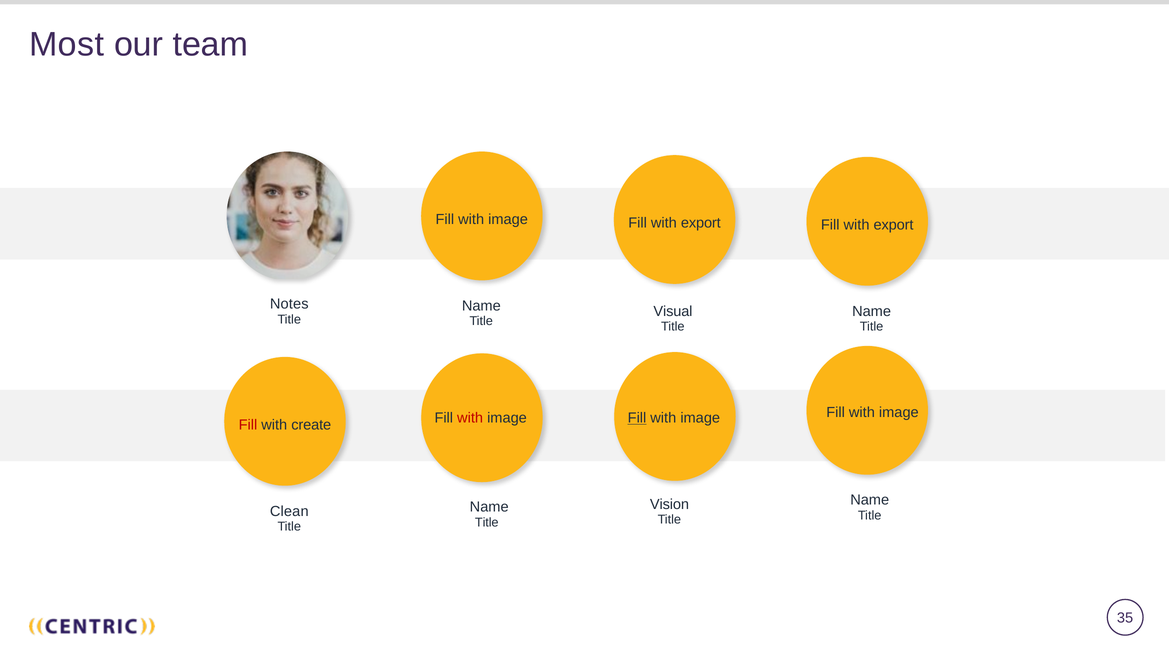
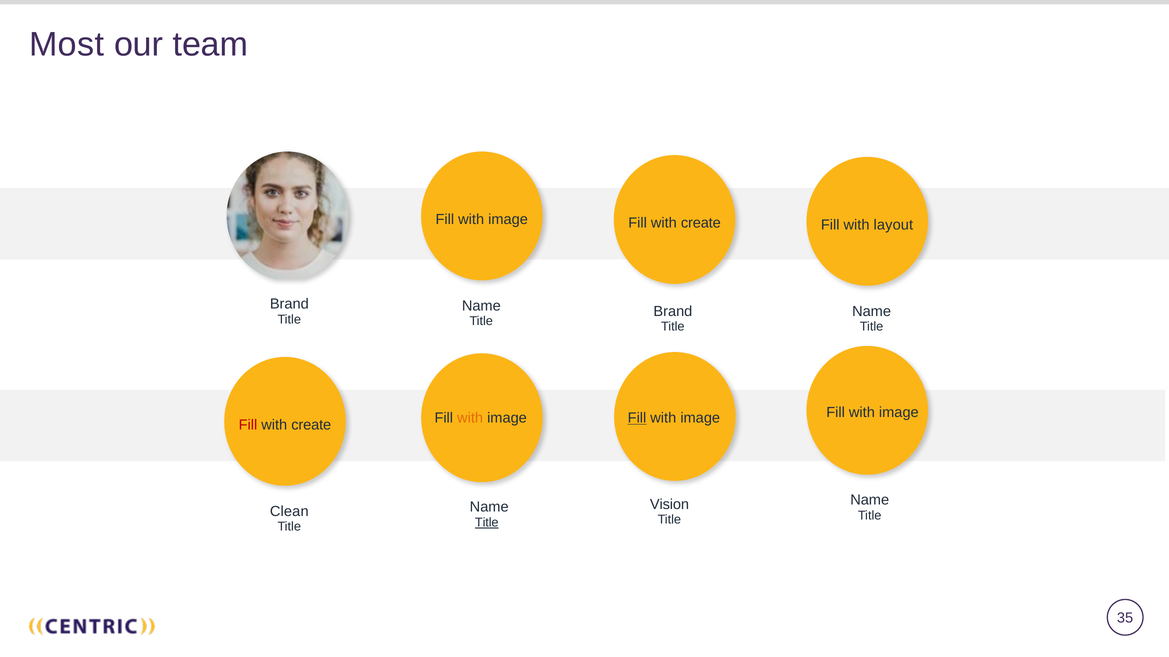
export: export -> create (701, 223)
export: export -> layout (893, 225)
Notes: Notes -> Brand (289, 304)
Visual: Visual -> Brand (673, 312)
with colour: red -> orange (470, 418)
Title underline: none -> present (487, 523)
